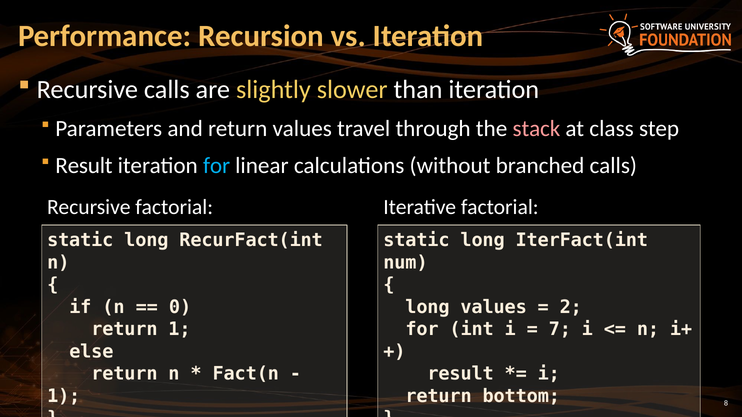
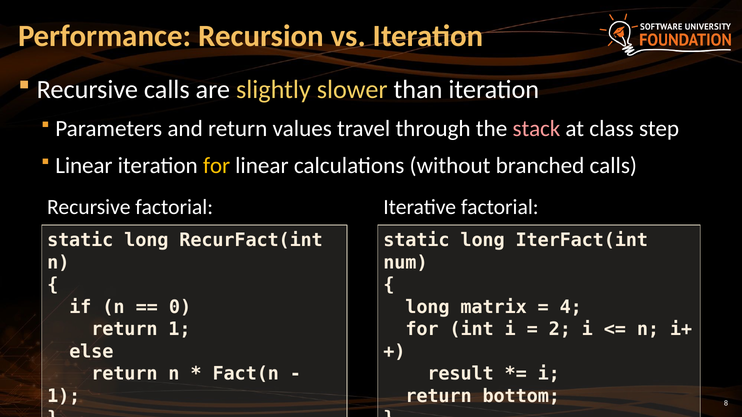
Result: Result -> Linear (84, 166)
for colour: light blue -> yellow (217, 166)
long values: values -> matrix (494, 307)
2: 2 -> 4 (571, 307)
7: 7 -> 2 (560, 330)
